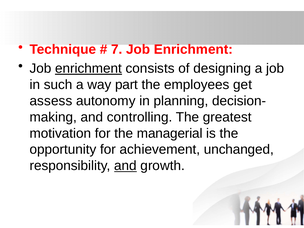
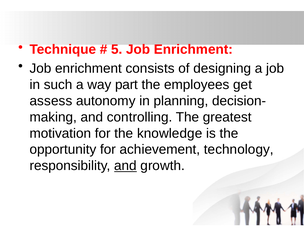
7: 7 -> 5 (117, 50)
enrichment underline: present -> none (89, 68)
managerial: managerial -> knowledge (170, 133)
unchanged: unchanged -> technology (239, 150)
